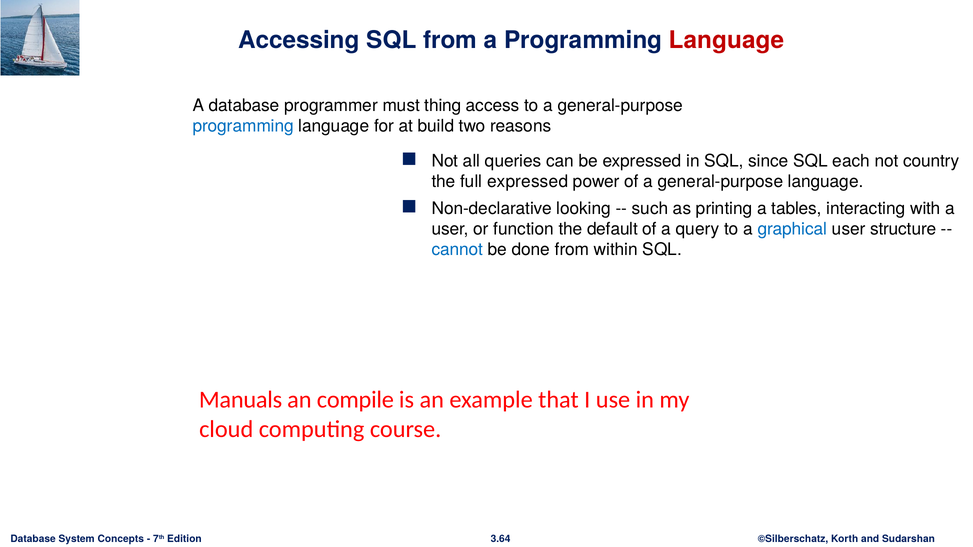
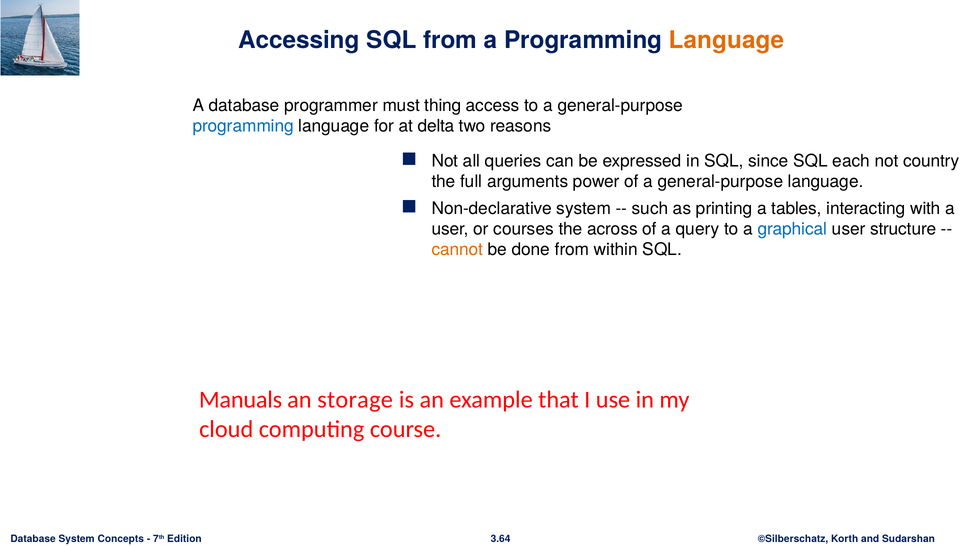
Language colour: red -> orange (727, 40)
build: build -> delta (436, 126)
full expressed: expressed -> arguments (528, 182)
Non-declarative looking: looking -> system (584, 209)
function: function -> courses (524, 229)
default: default -> across (612, 229)
cannot colour: blue -> orange (457, 250)
compile: compile -> storage (355, 400)
